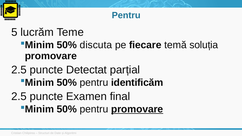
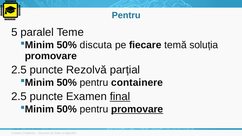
lucrăm: lucrăm -> paralel (37, 32)
Detectat: Detectat -> Rezolvă (86, 70)
identificăm: identificăm -> containere (137, 83)
final underline: none -> present (120, 97)
